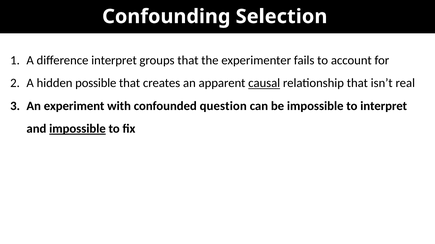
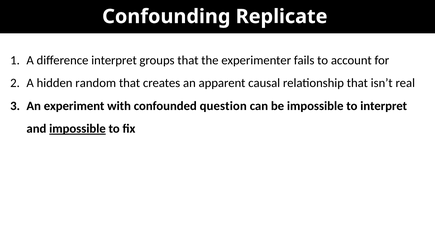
Selection: Selection -> Replicate (282, 17)
possible: possible -> random (96, 83)
causal underline: present -> none (264, 83)
